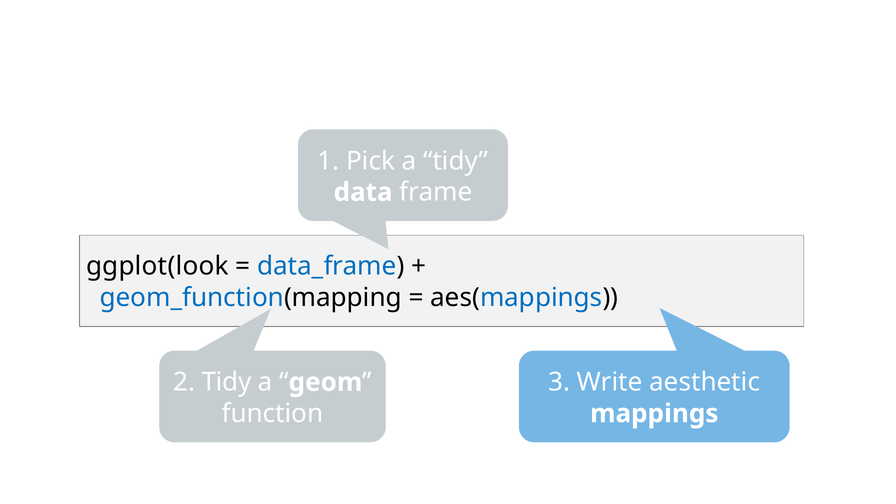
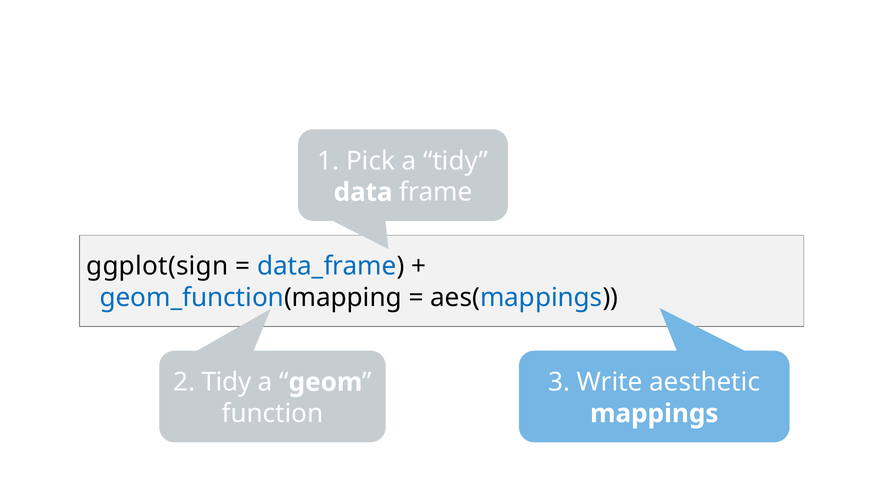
ggplot(look: ggplot(look -> ggplot(sign (157, 266)
